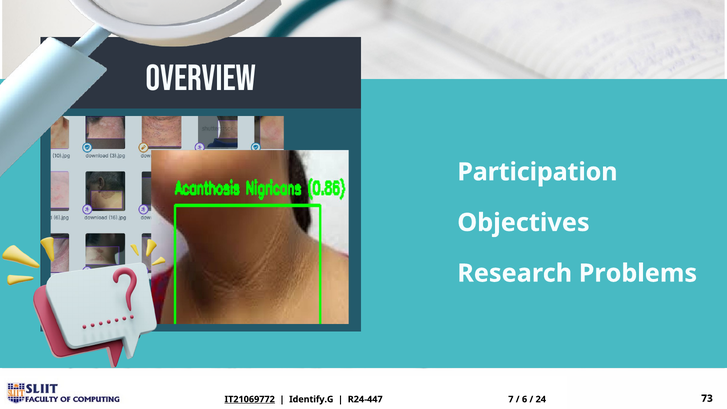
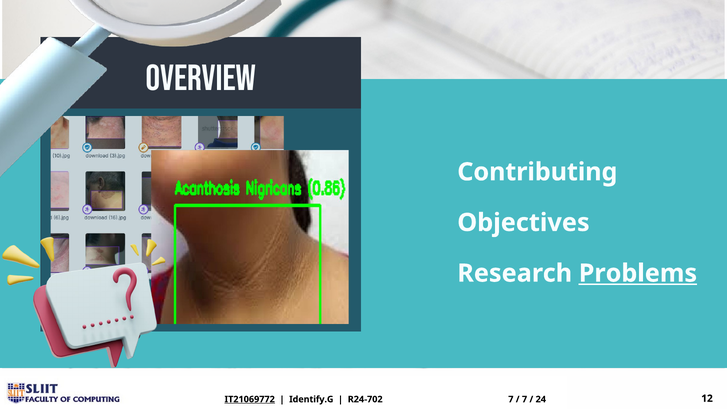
Participation: Participation -> Contributing (537, 172)
Problems underline: none -> present (638, 273)
R24-447: R24-447 -> R24-702 (365, 399)
6: 6 -> 7 (525, 399)
73: 73 -> 12 (707, 398)
